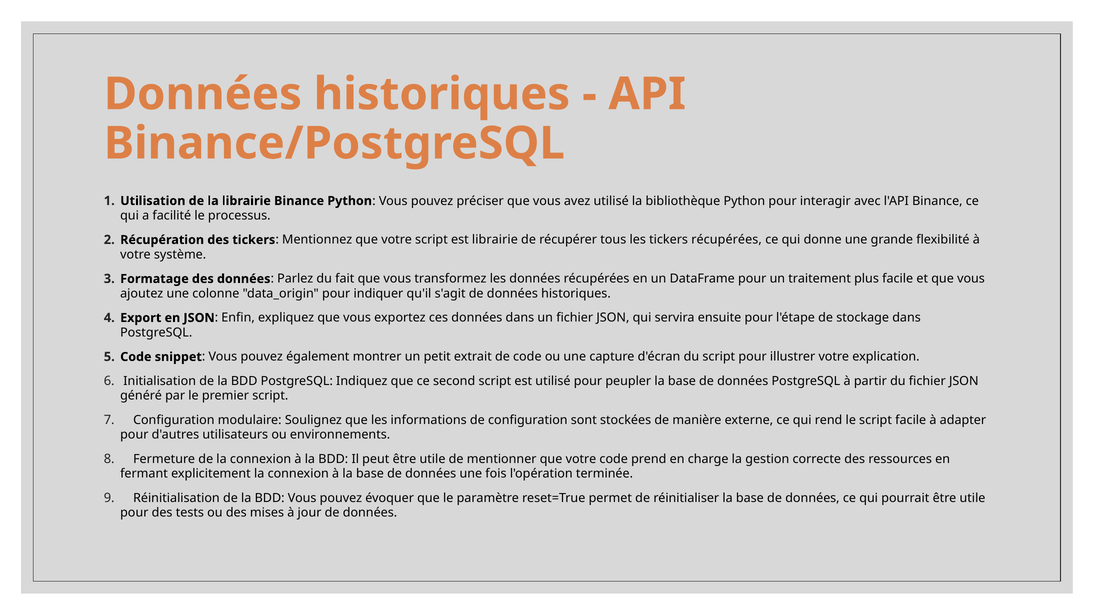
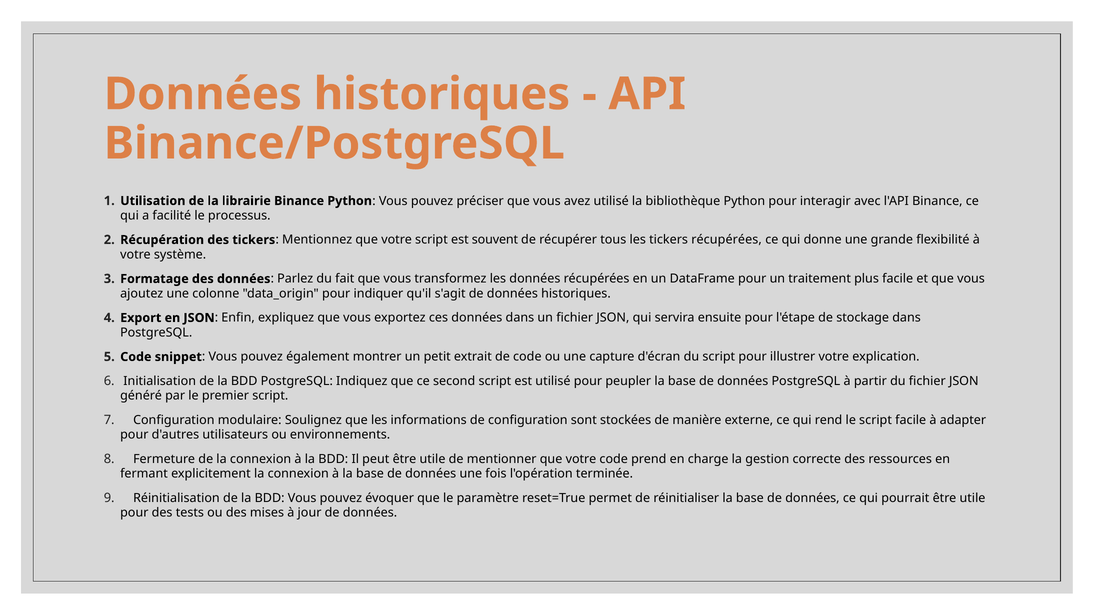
est librairie: librairie -> souvent (495, 240)
